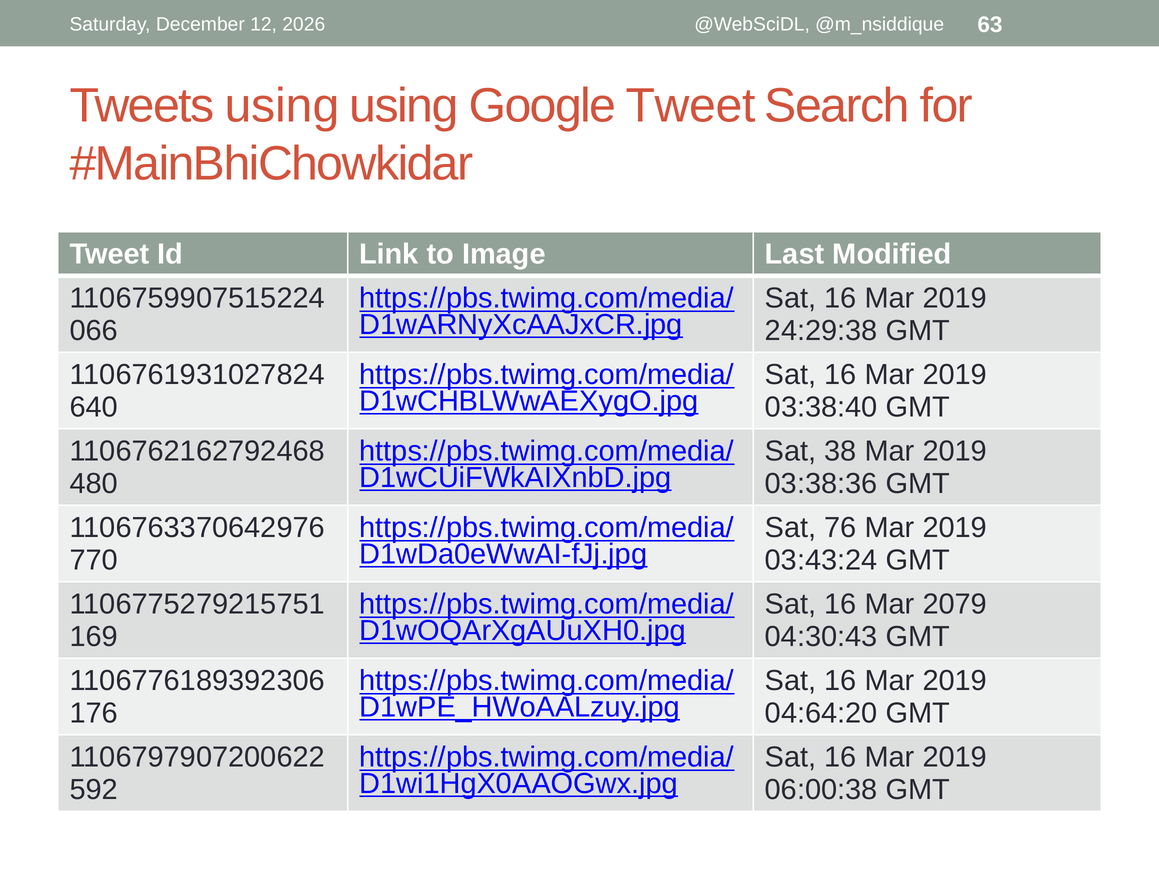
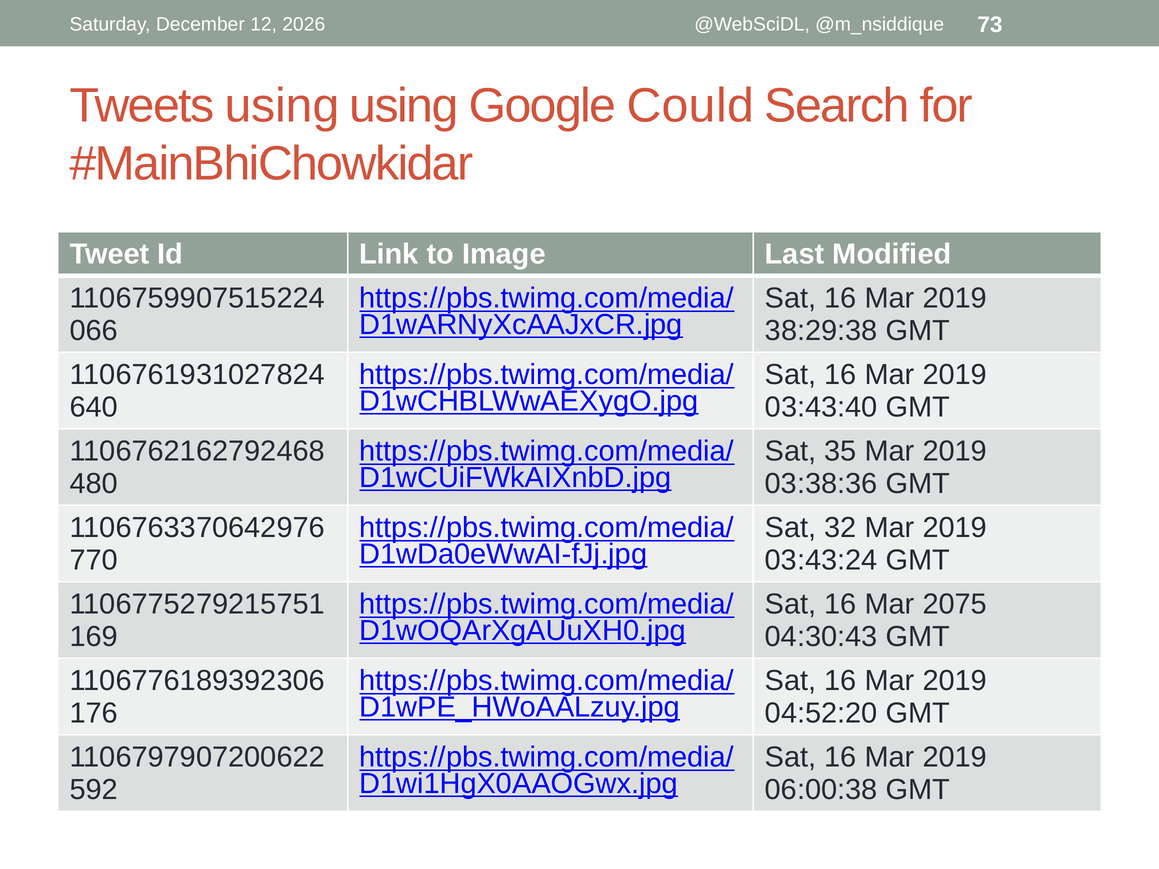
63: 63 -> 73 (990, 25)
Google Tweet: Tweet -> Could (690, 106)
24:29:38: 24:29:38 -> 38:29:38 (821, 331)
03:38:40: 03:38:40 -> 03:43:40 (821, 407)
38: 38 -> 35 (840, 451)
76: 76 -> 32 (840, 528)
2079: 2079 -> 2075 (955, 604)
04:64:20: 04:64:20 -> 04:52:20 (821, 713)
